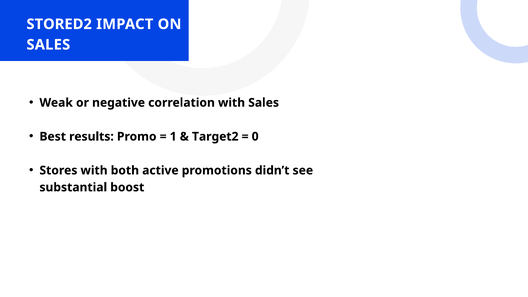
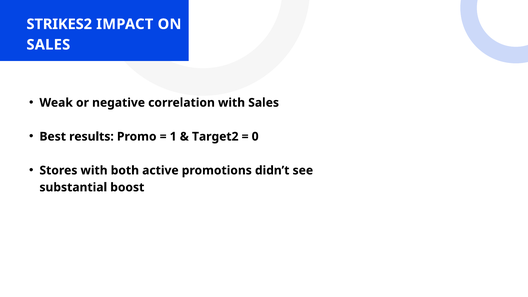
STORED2: STORED2 -> STRIKES2 (59, 24)
